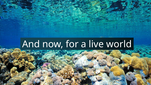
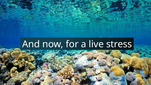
world: world -> stress (119, 44)
